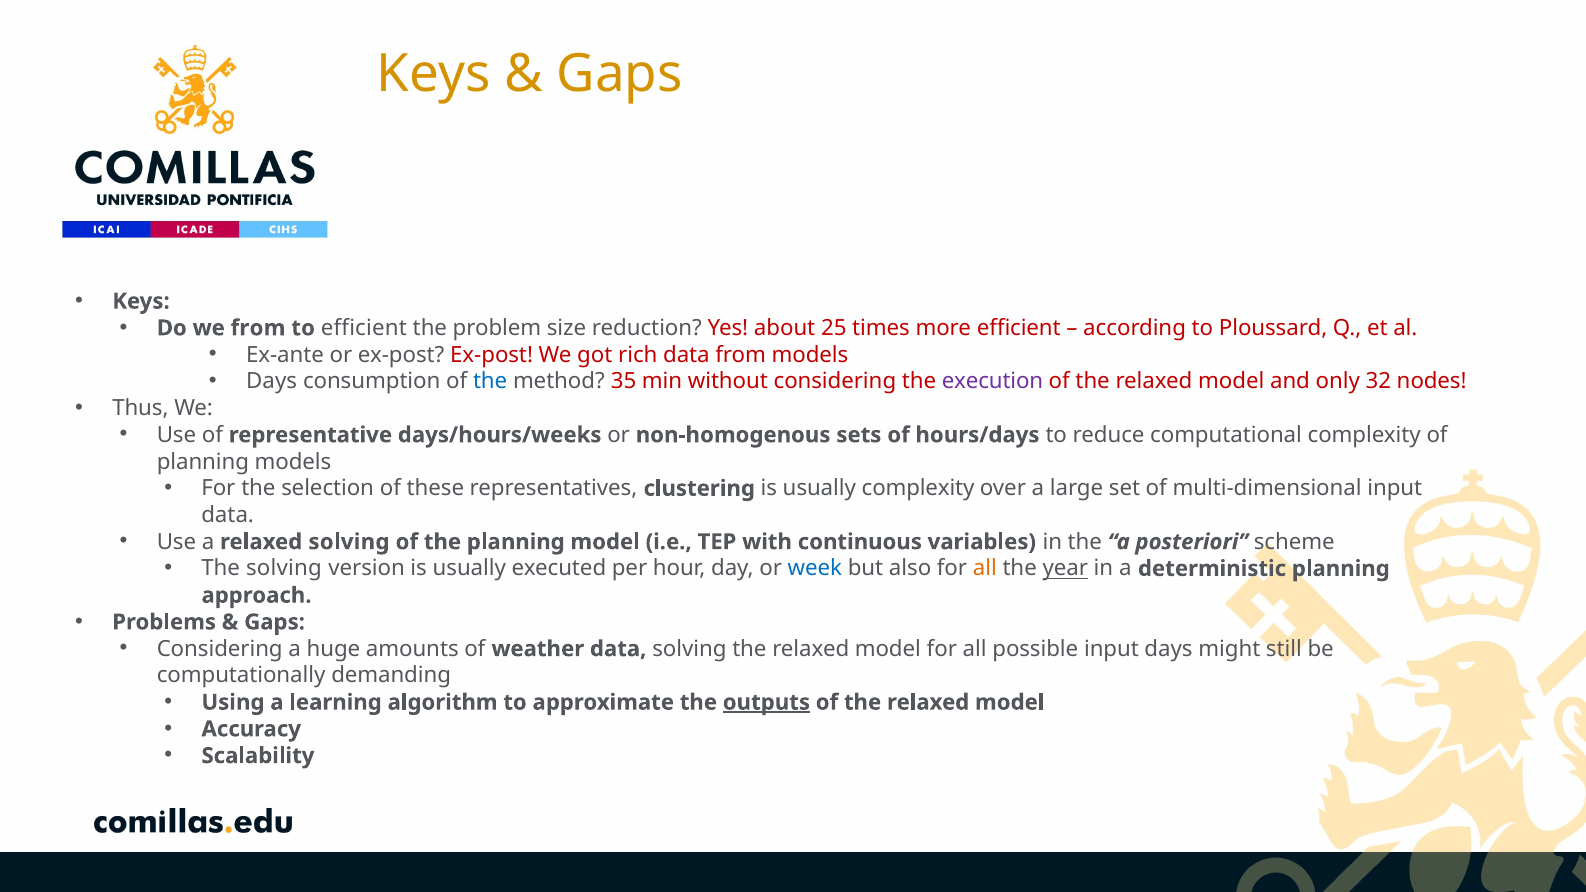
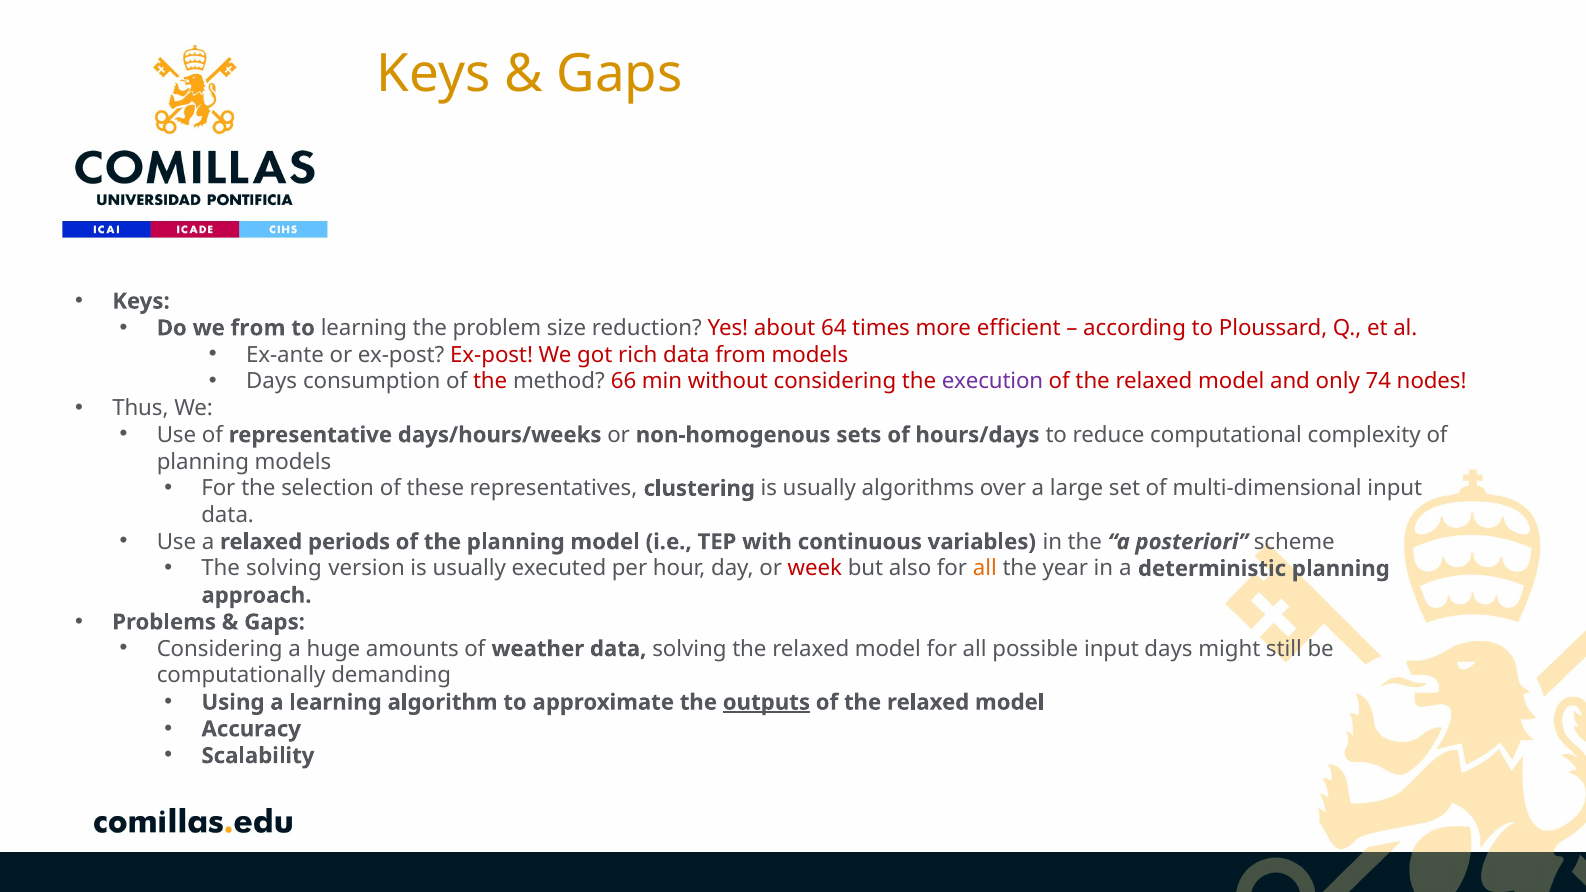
to efficient: efficient -> learning (364, 328)
25: 25 -> 64 (834, 328)
the colour: blue -> red (490, 382)
35: 35 -> 66 (624, 382)
32: 32 -> 74 (1378, 382)
usually complexity: complexity -> algorithms (918, 488)
relaxed solving: solving -> periods (349, 542)
week colour: blue -> red (815, 569)
year underline: present -> none (1065, 569)
